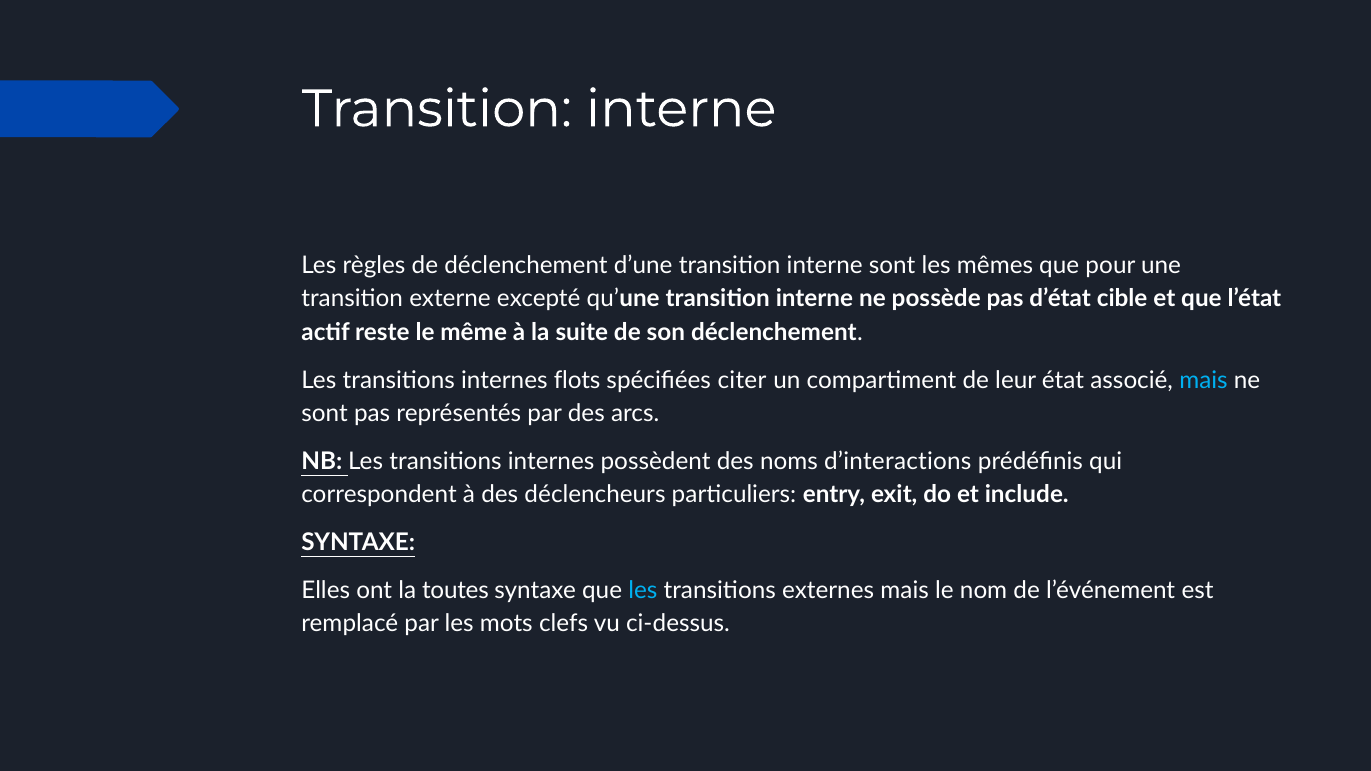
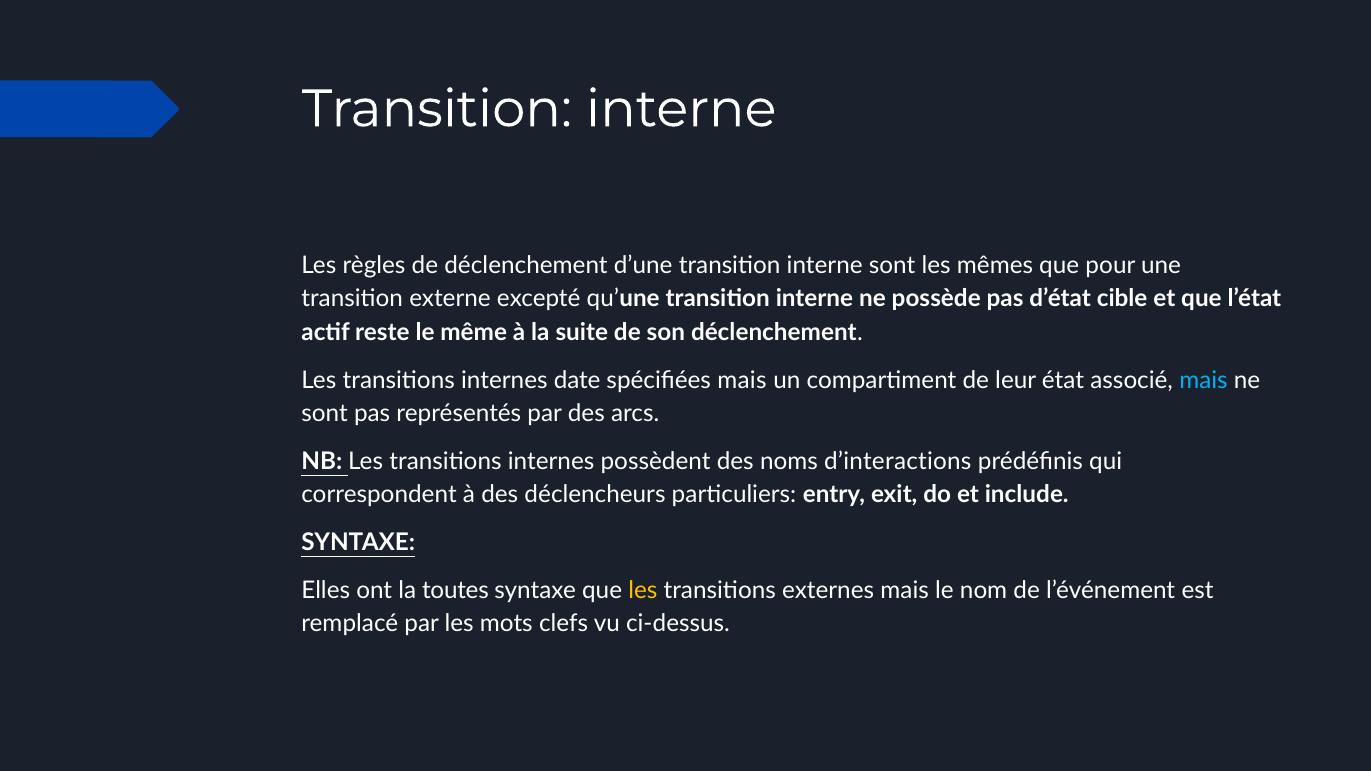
flots: flots -> date (577, 380)
spécifiées citer: citer -> mais (742, 380)
les colour: light blue -> yellow (643, 590)
